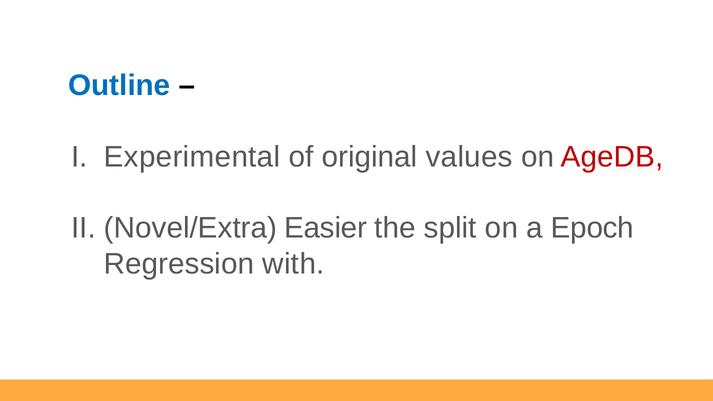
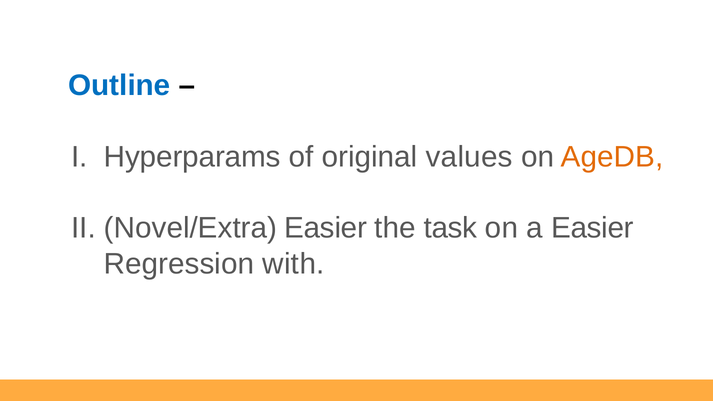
Experimental: Experimental -> Hyperparams (192, 157)
AgeDB colour: red -> orange (612, 157)
split: split -> task (450, 228)
a Epoch: Epoch -> Easier (592, 228)
